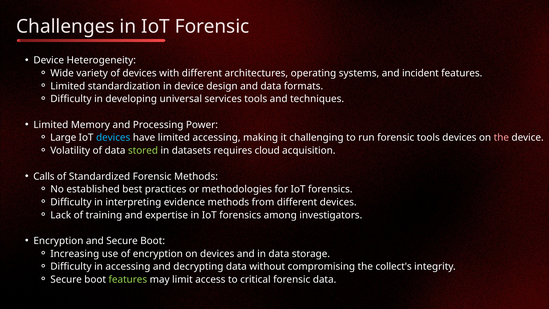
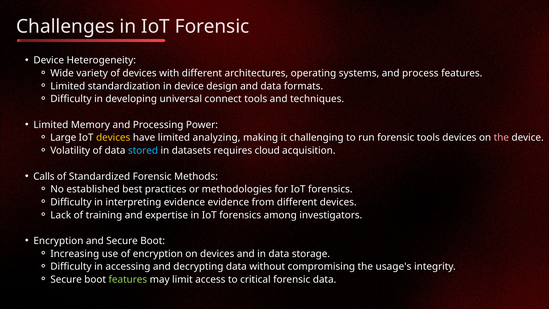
incident: incident -> process (420, 73)
services: services -> connect (223, 99)
devices colour: light blue -> yellow (113, 138)
limited accessing: accessing -> analyzing (217, 138)
stored colour: light green -> light blue (143, 151)
evidence methods: methods -> evidence (228, 202)
collect's: collect's -> usage's (394, 266)
